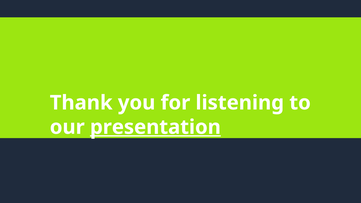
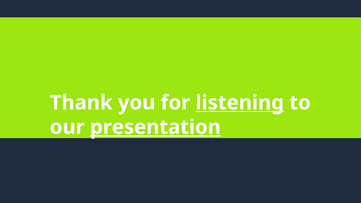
listening underline: none -> present (240, 103)
